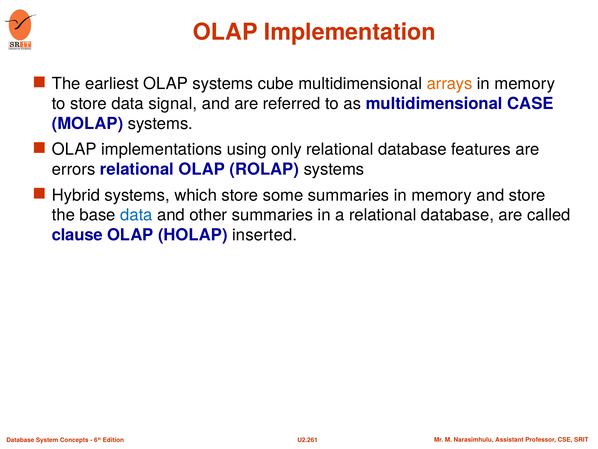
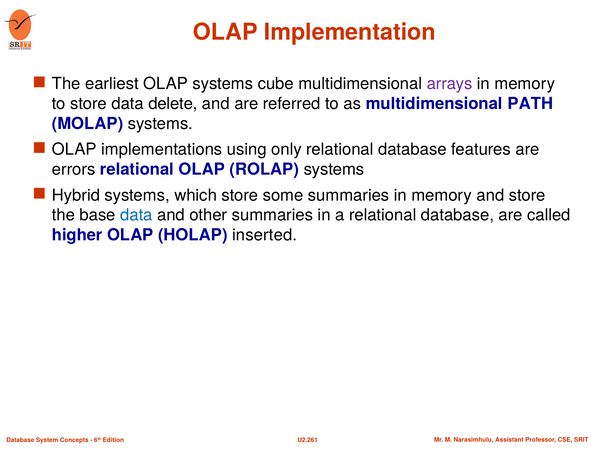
arrays colour: orange -> purple (450, 84)
signal: signal -> delete (173, 104)
CASE: CASE -> PATH (530, 104)
clause: clause -> higher (77, 235)
